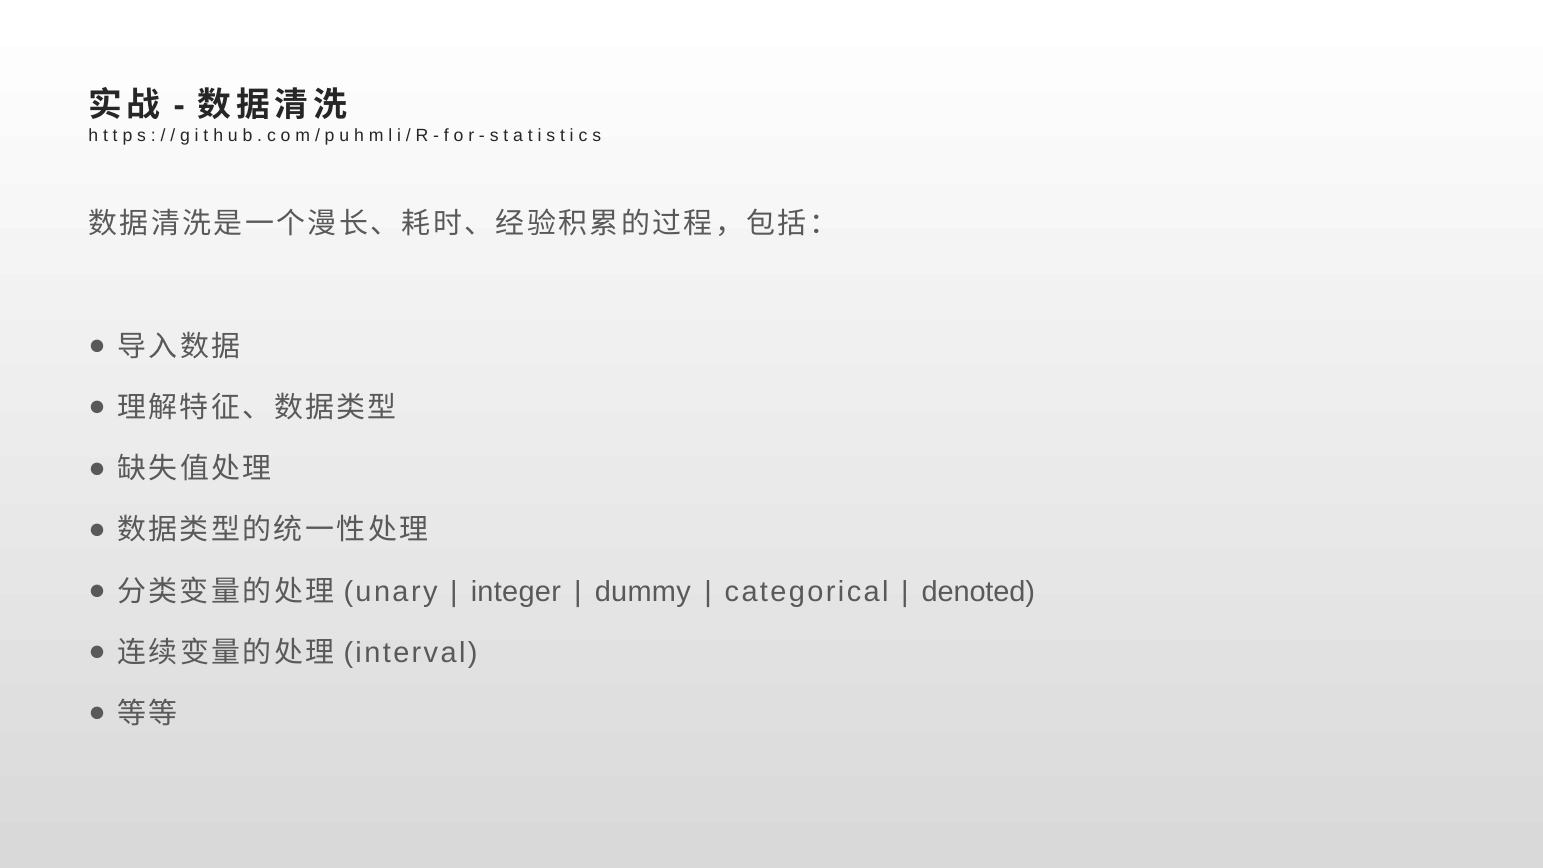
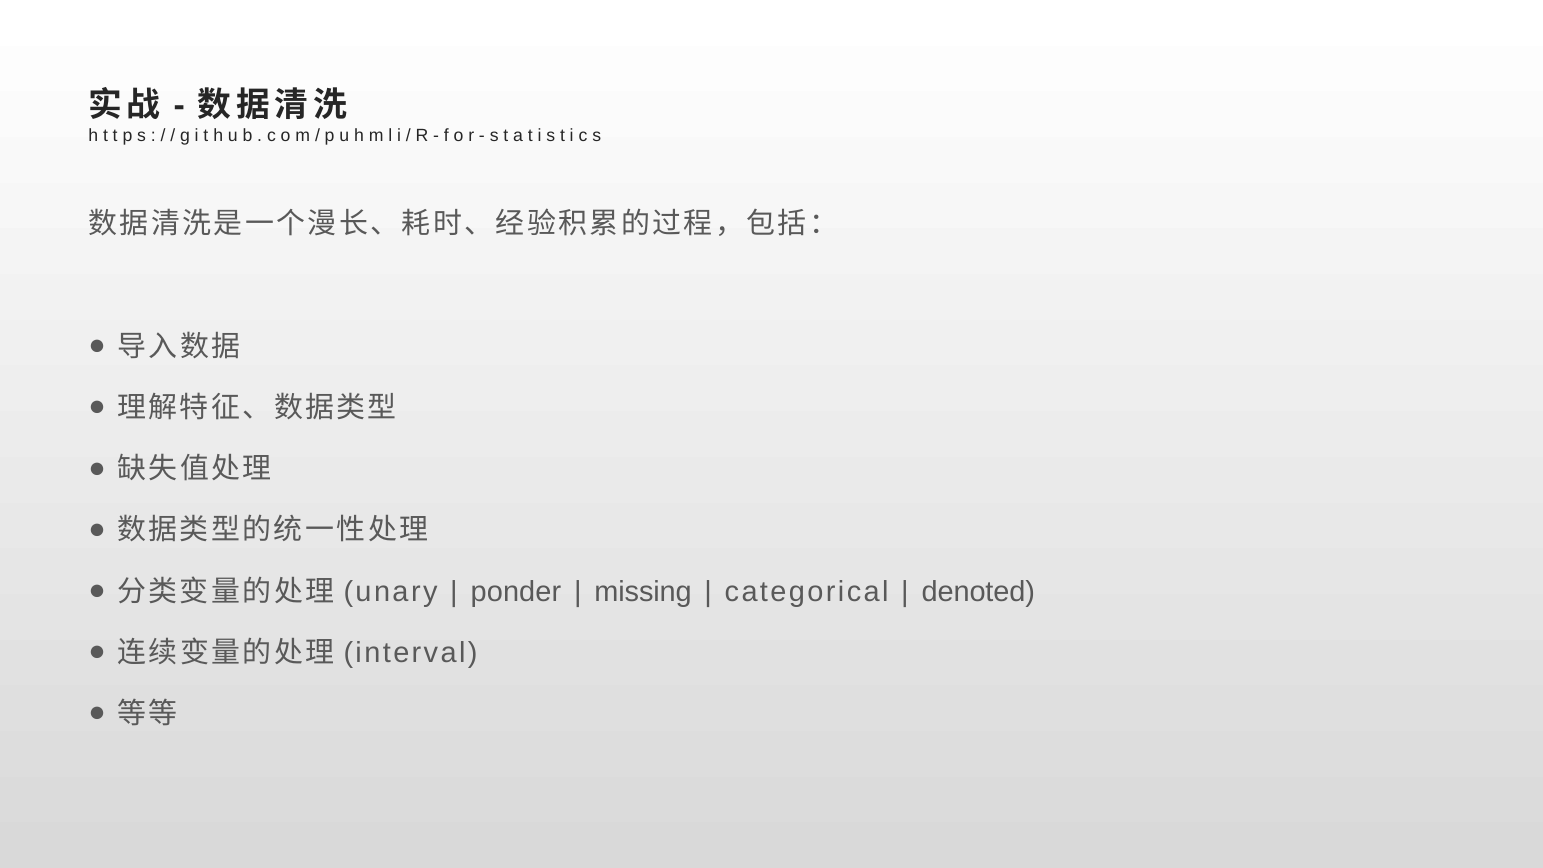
integer: integer -> ponder (516, 591)
dummy: dummy -> missing (643, 591)
